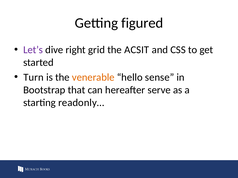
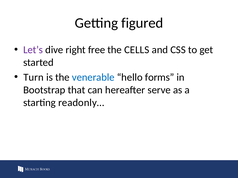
grid: grid -> free (97, 50)
ACSIT: ACSIT -> CELLS (137, 50)
venerable colour: orange -> blue (93, 77)
sense: sense -> forms (160, 77)
